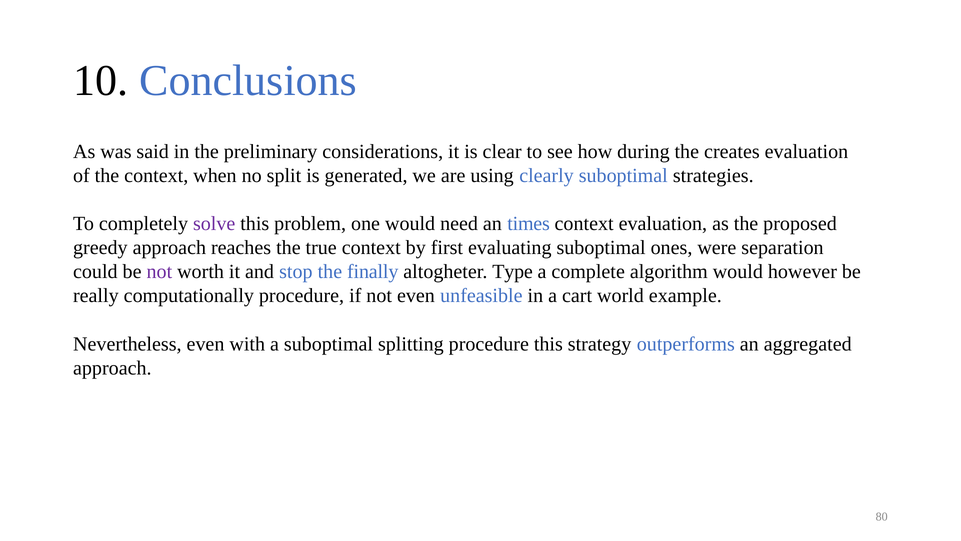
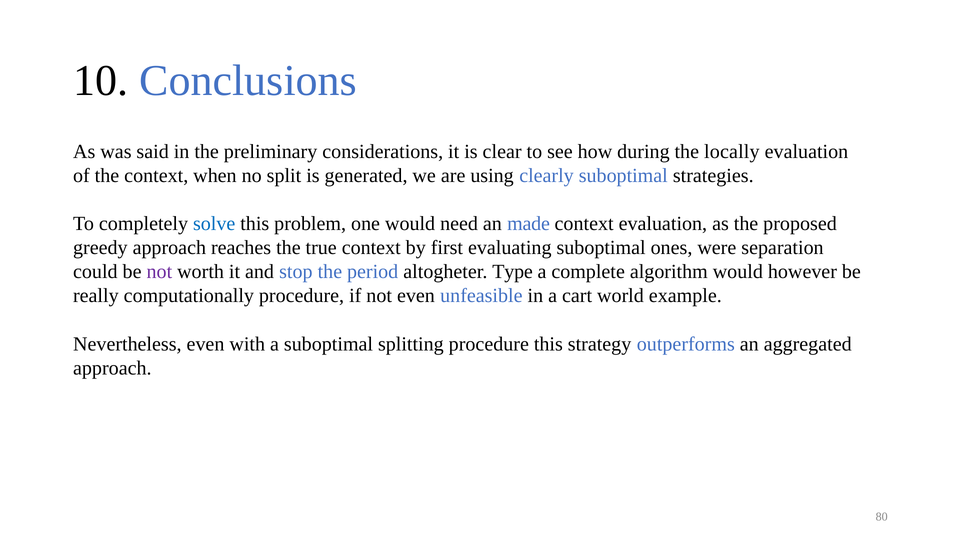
creates: creates -> locally (732, 151)
solve colour: purple -> blue (214, 223)
times: times -> made (529, 223)
finally: finally -> period (373, 272)
